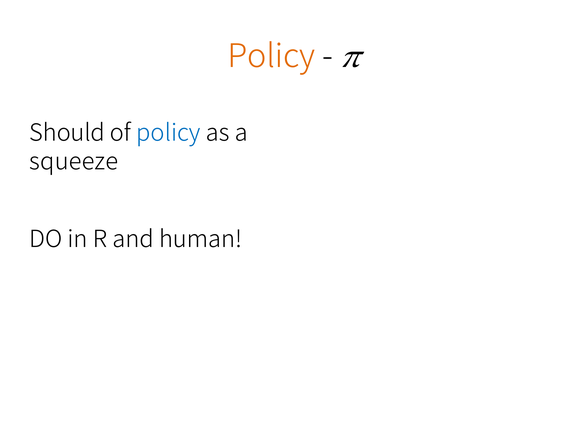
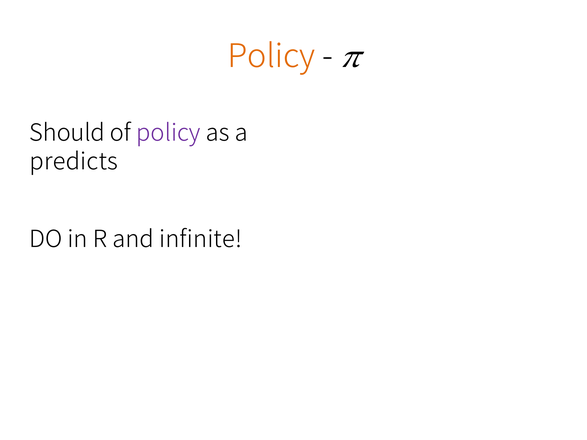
policy colour: blue -> purple (168, 133)
squeeze: squeeze -> predicts (74, 162)
human: human -> infinite (201, 239)
